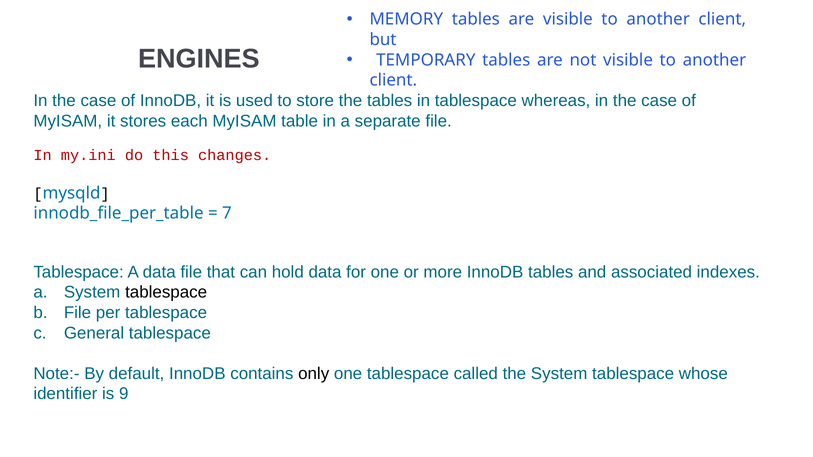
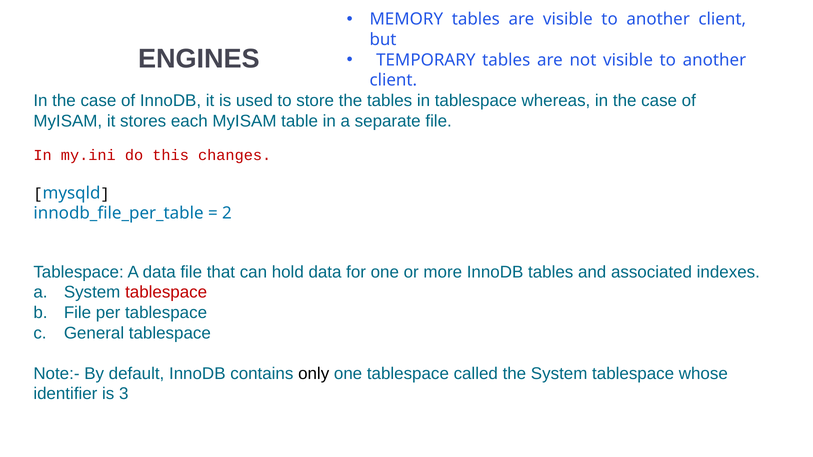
7: 7 -> 2 (227, 214)
tablespace colour: black -> red (166, 293)
9: 9 -> 3 (124, 394)
